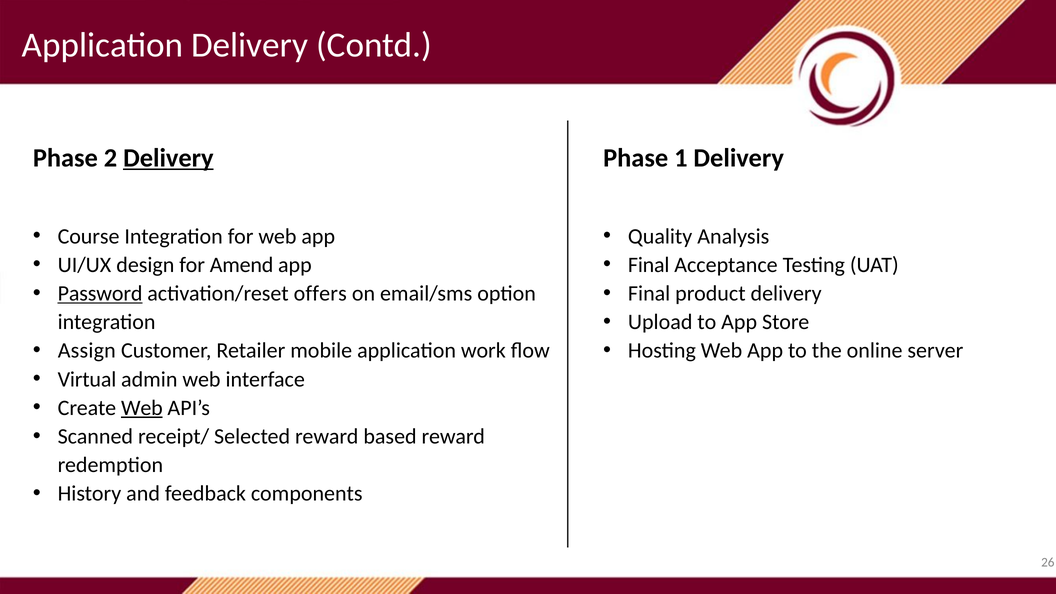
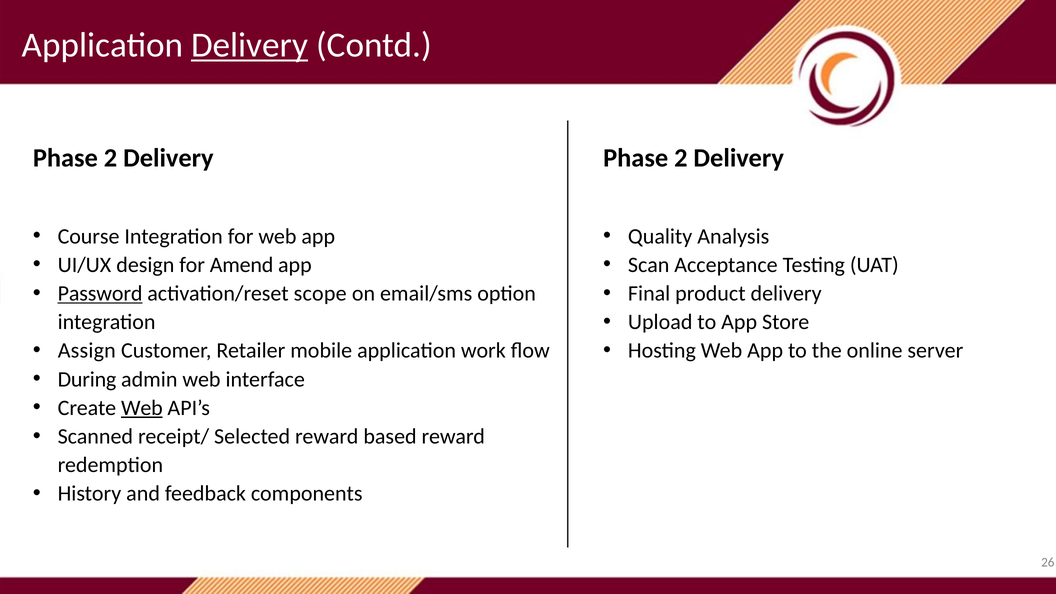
Delivery underline: none -> present (250, 45)
Delivery underline: present -> none (168, 158)
1: 1 -> 2 (681, 158)
Final: Final -> Scan (649, 265)
offers: offers -> scope (320, 294)
Virtual: Virtual -> During (87, 379)
